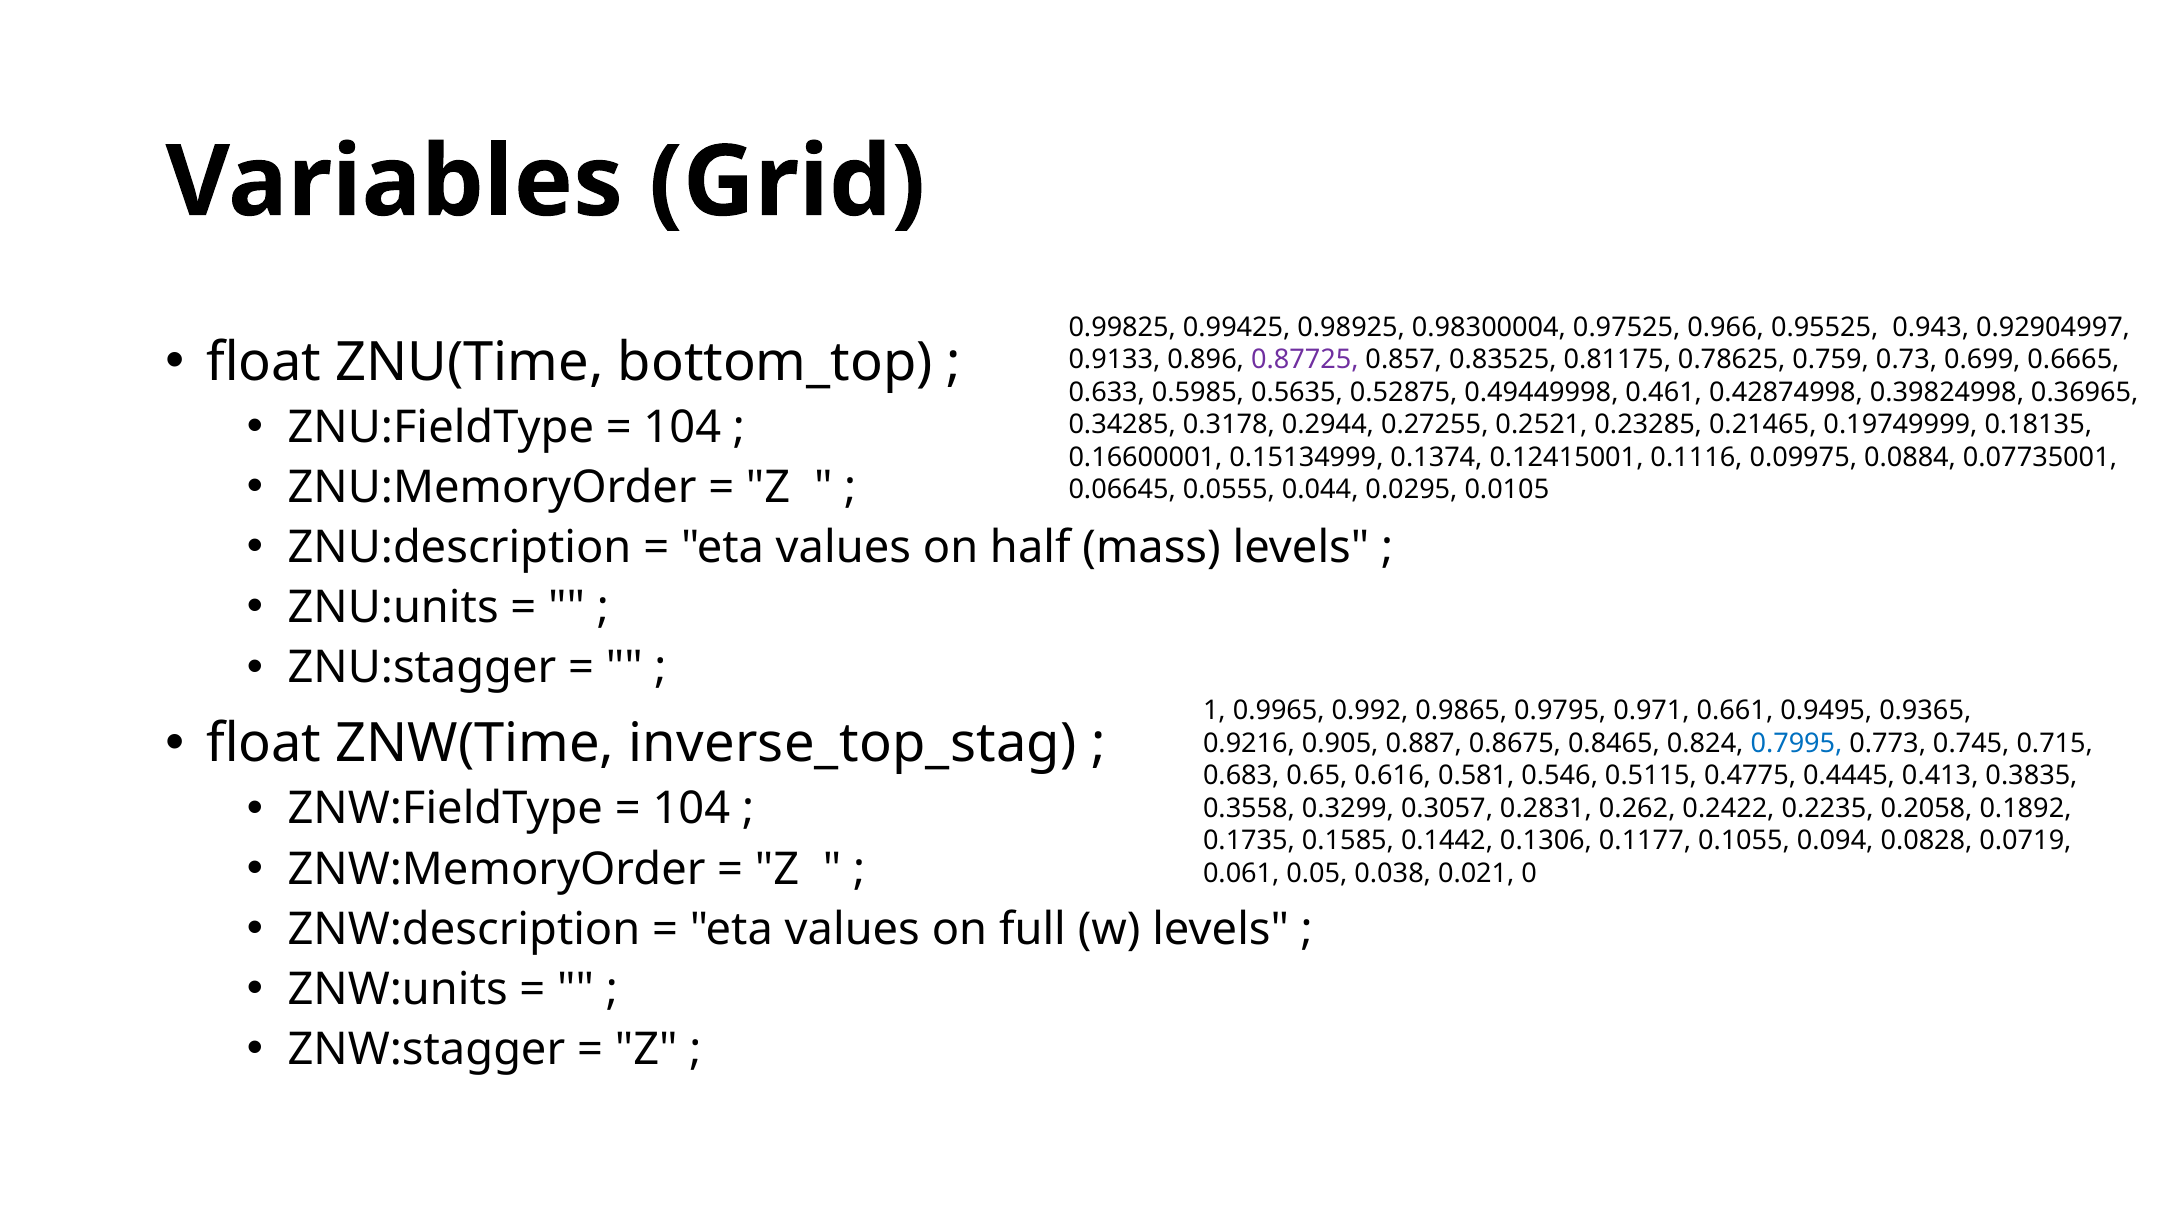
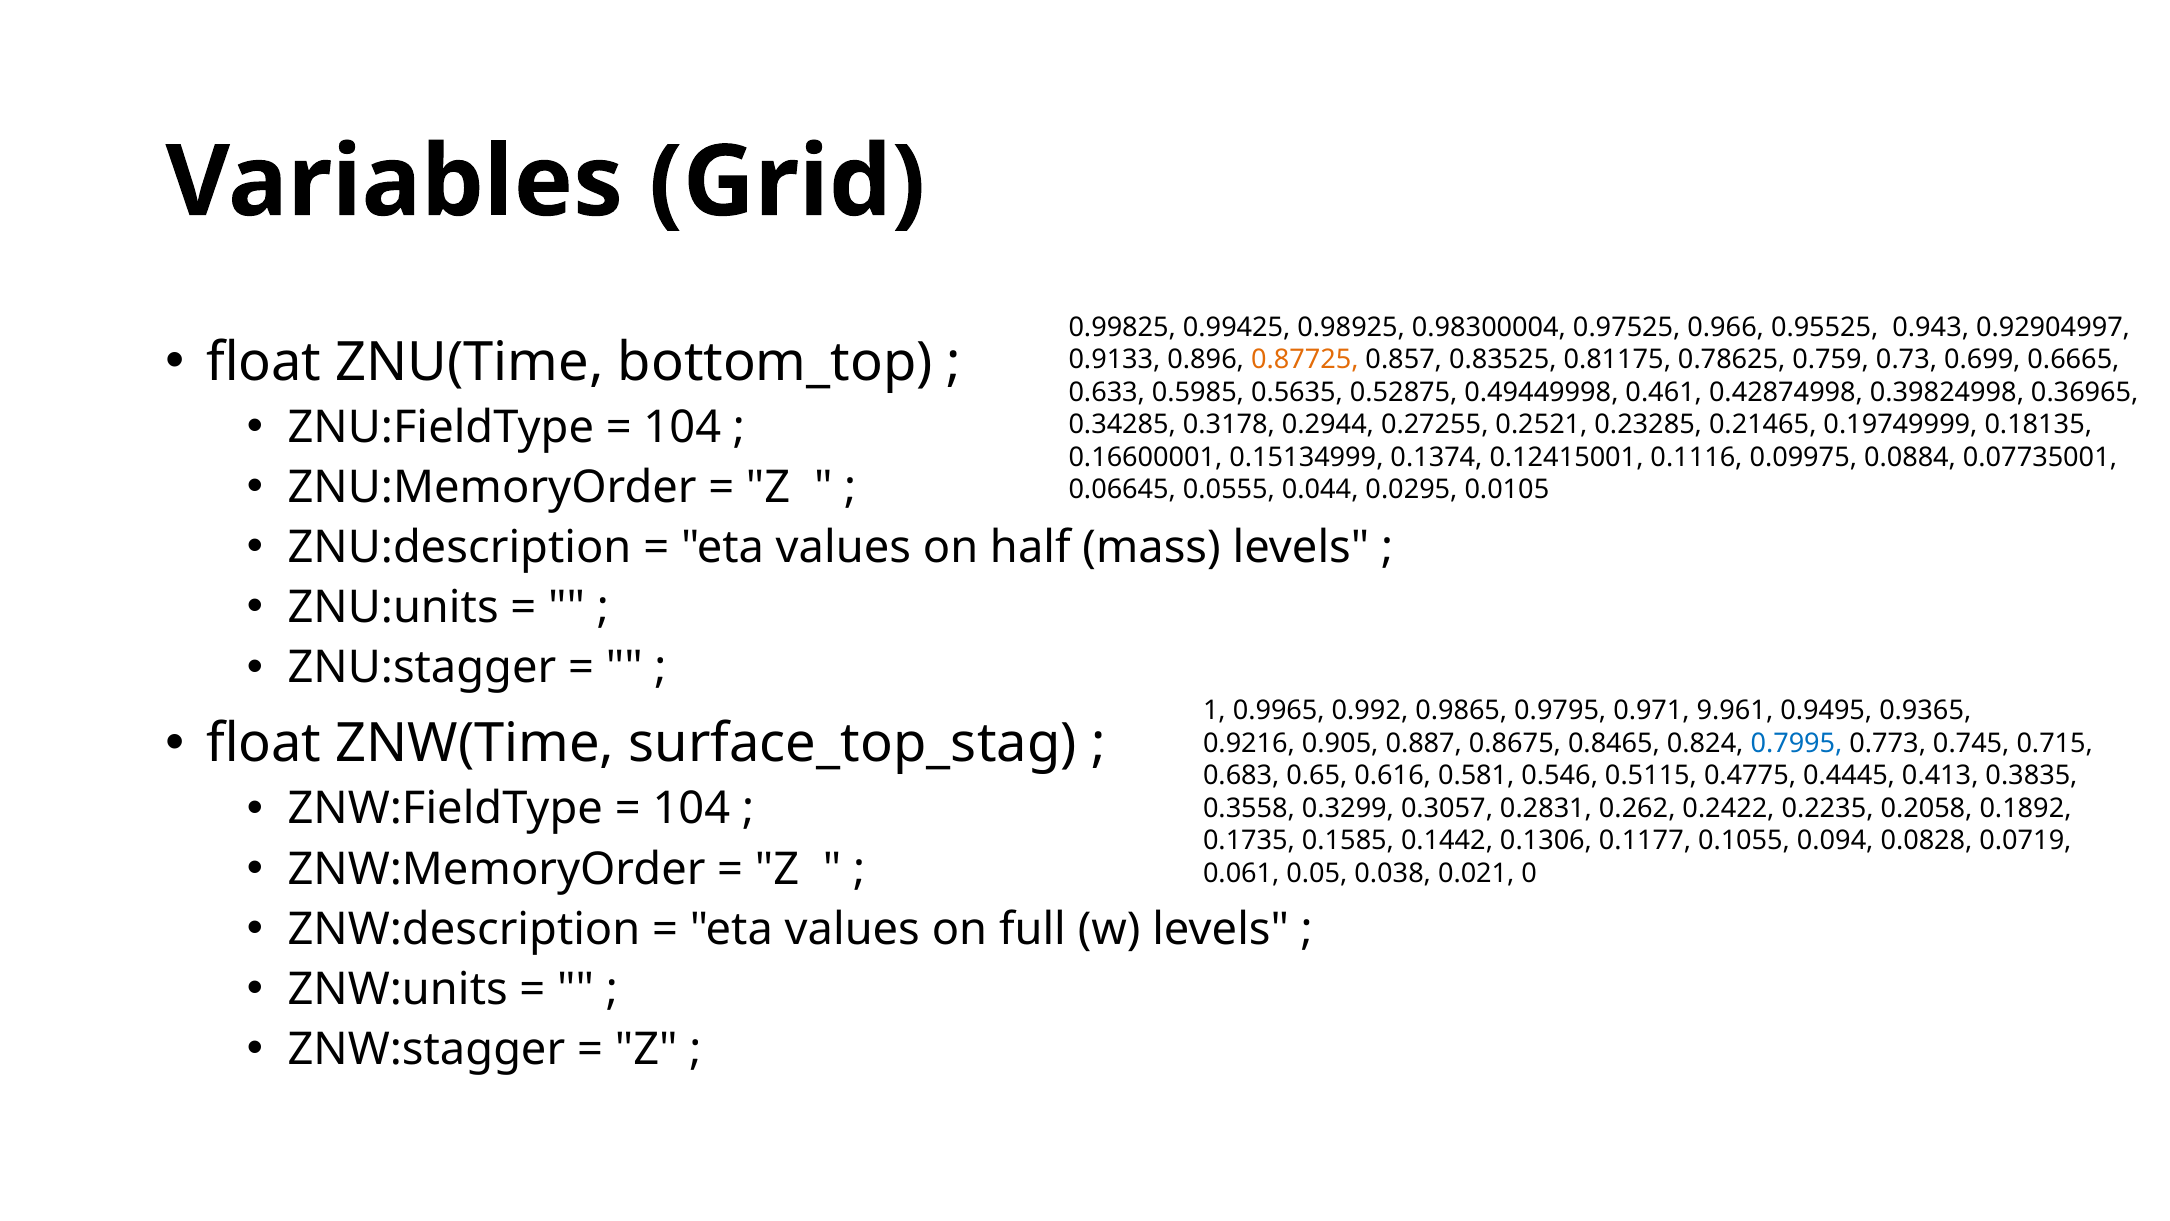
0.87725 colour: purple -> orange (1305, 360)
0.661: 0.661 -> 9.961 (1735, 710)
inverse_top_stag: inverse_top_stag -> surface_top_stag (853, 744)
